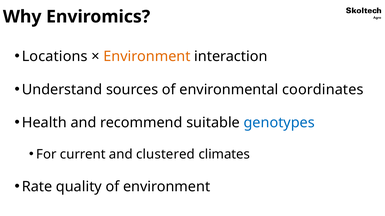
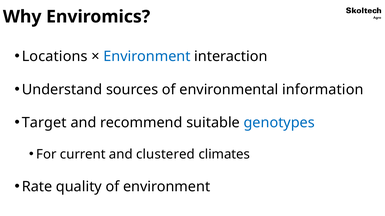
Environment colour: orange -> blue (147, 57)
coordinates: coordinates -> information (323, 90)
Health: Health -> Target (44, 123)
